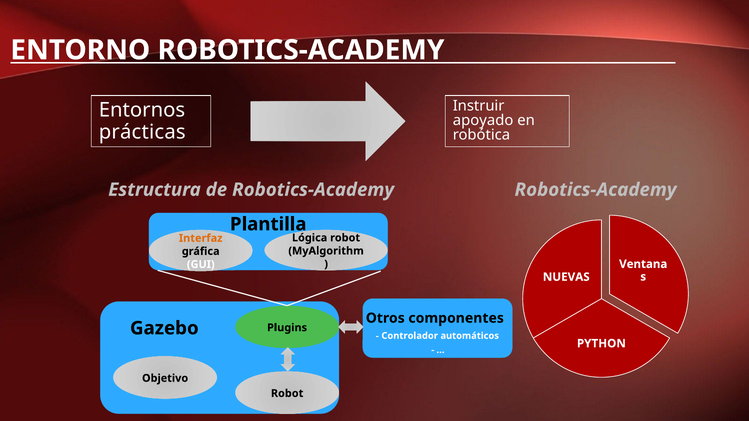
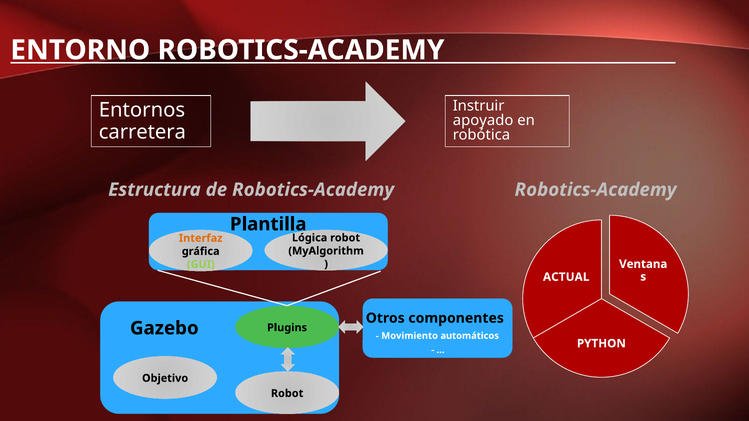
prácticas: prácticas -> carretera (142, 132)
GUI colour: white -> light green (201, 265)
NUEVAS: NUEVAS -> ACTUAL (566, 277)
Controlador: Controlador -> Movimiento (410, 336)
